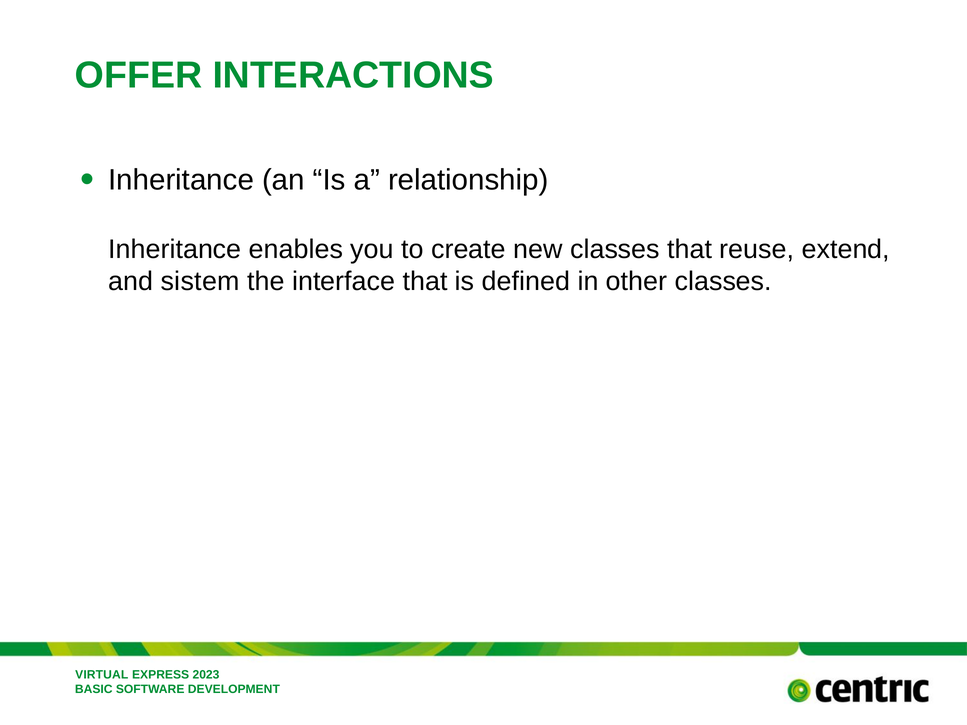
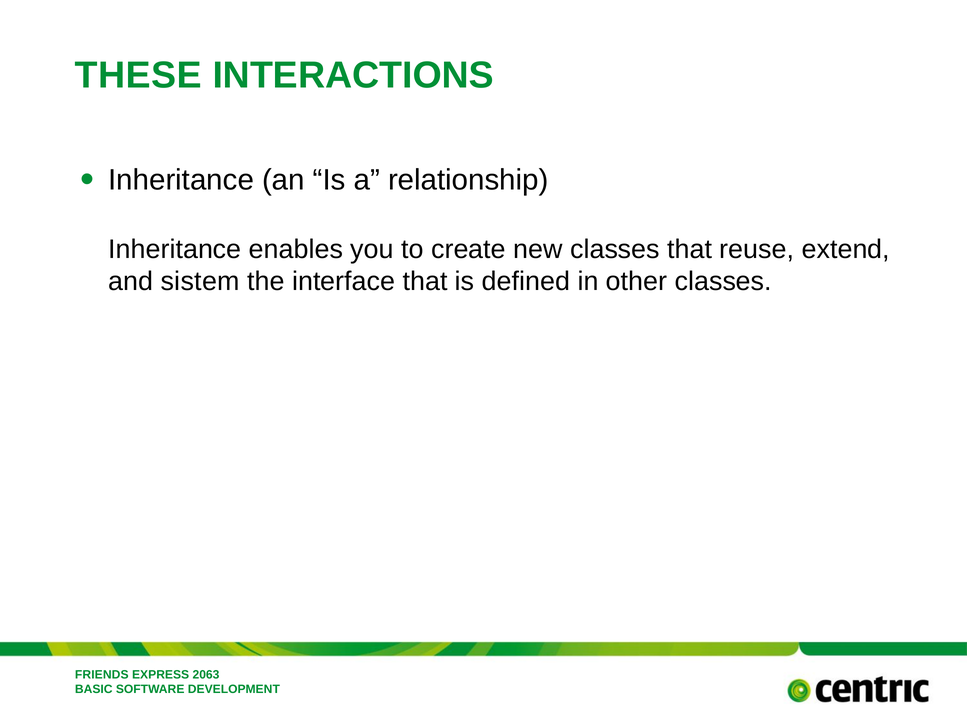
OFFER: OFFER -> THESE (138, 75)
VIRTUAL: VIRTUAL -> FRIENDS (102, 675)
2023: 2023 -> 2063 (206, 675)
